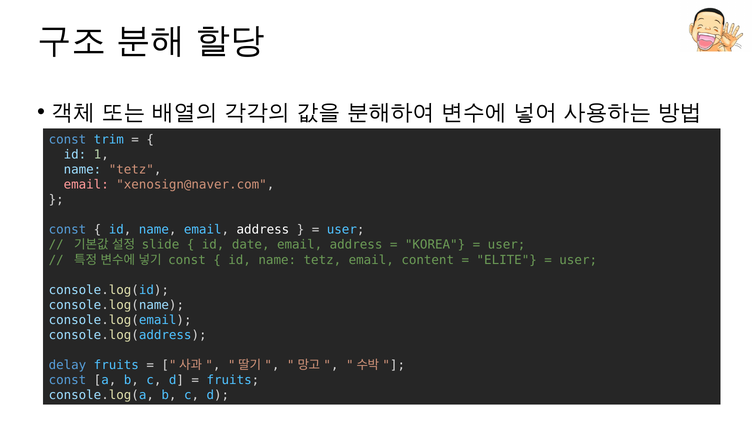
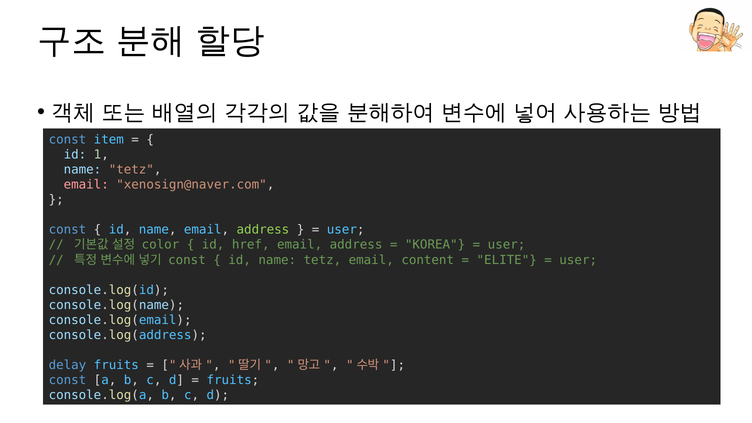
trim: trim -> item (109, 140)
address colour: white -> light green (263, 230)
slide: slide -> color (160, 245)
date: date -> href (251, 245)
